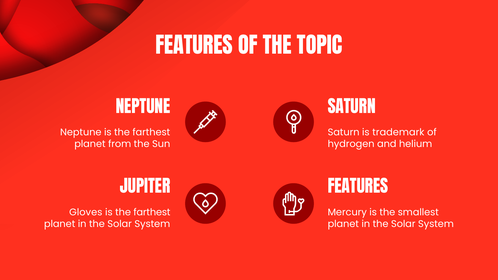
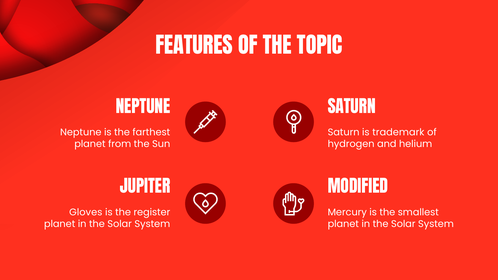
FEATURES: FEATURES -> MODIFIED (358, 187)
farthest: farthest -> register (152, 212)
